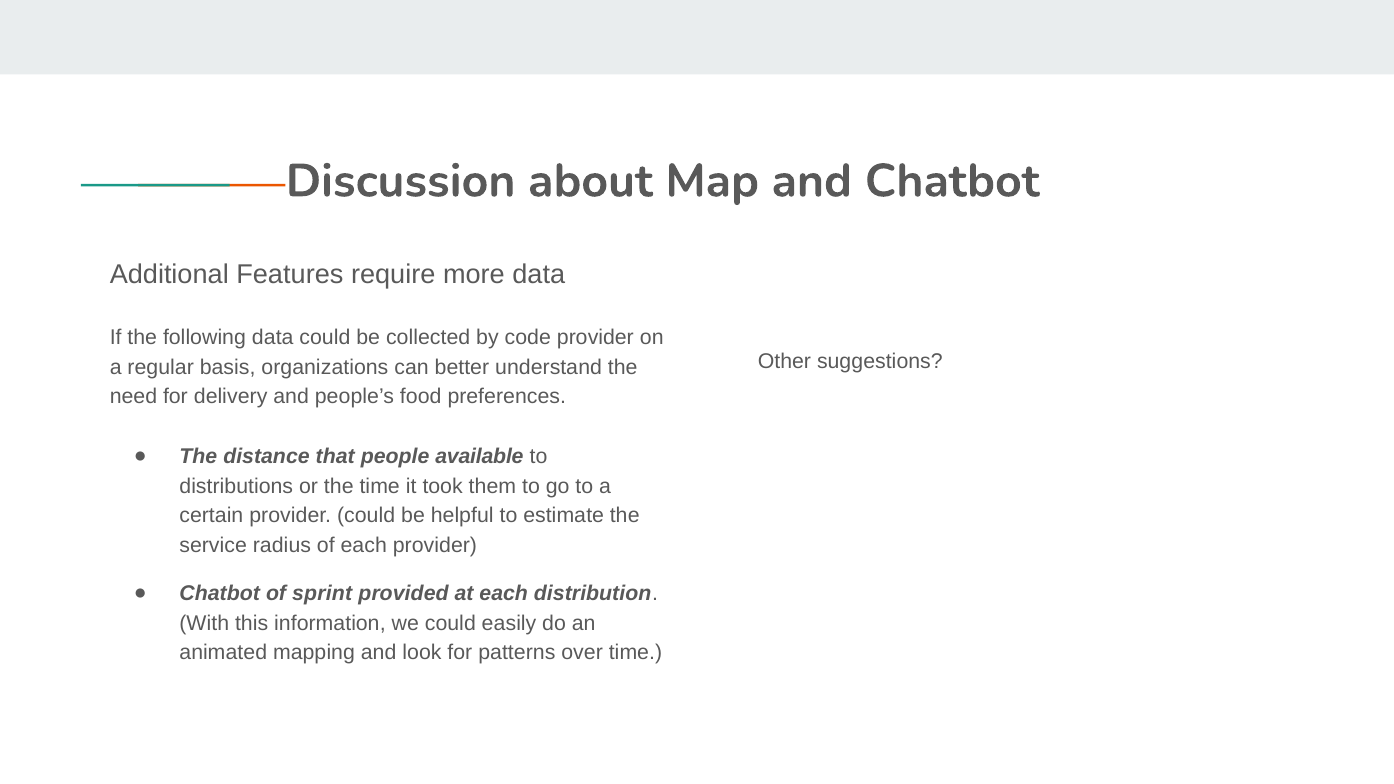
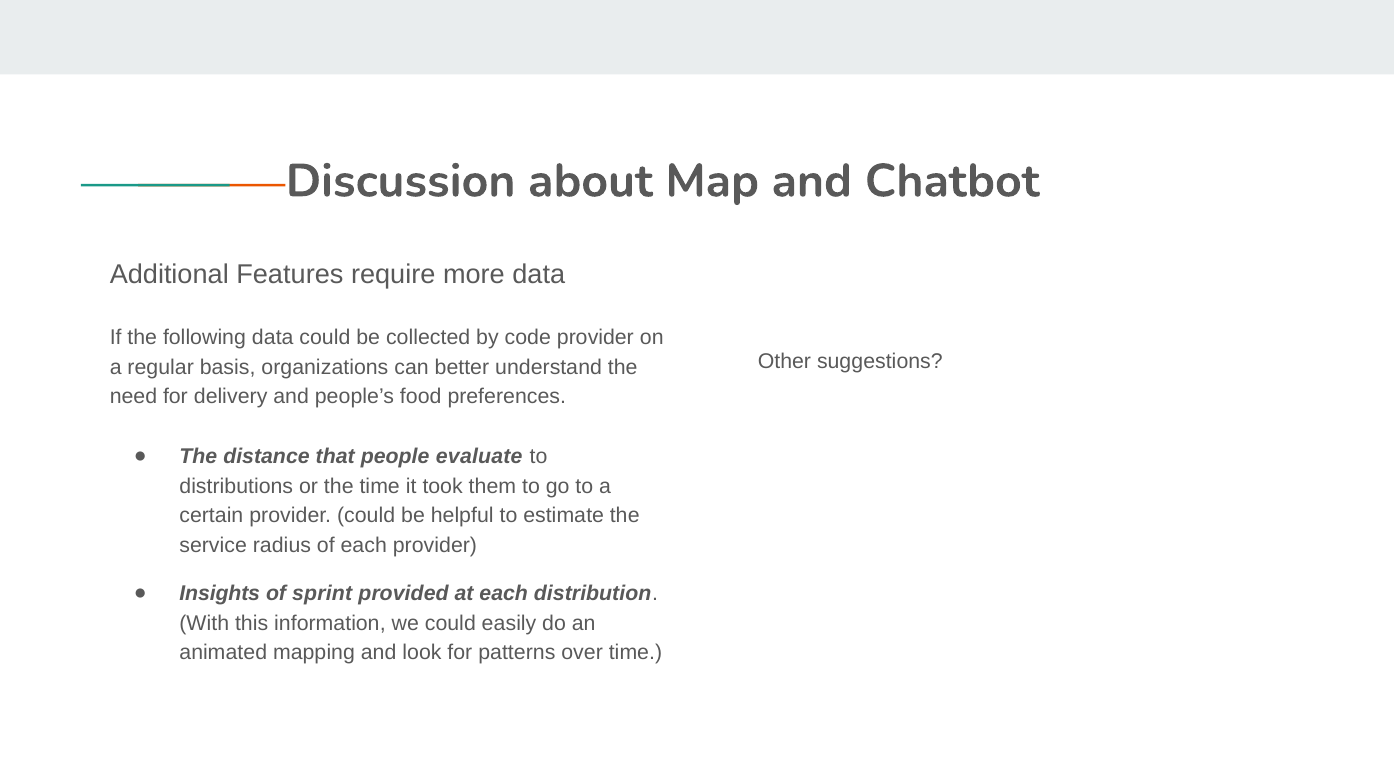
available: available -> evaluate (479, 457)
Chatbot: Chatbot -> Insights (220, 594)
